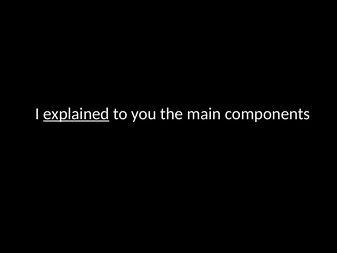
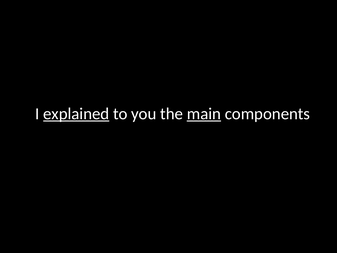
main underline: none -> present (204, 114)
